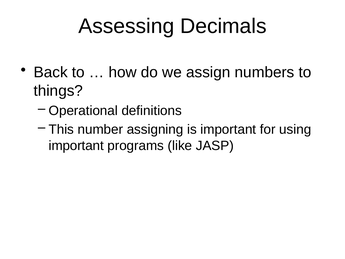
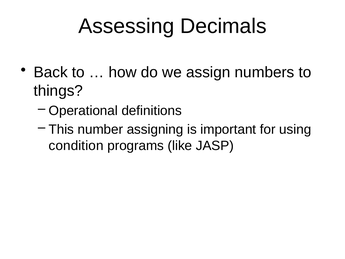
important: important -> condition (76, 145)
